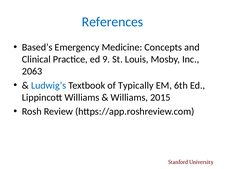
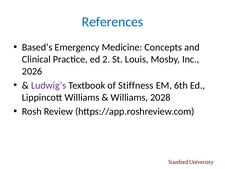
9: 9 -> 2 (106, 59)
2063: 2063 -> 2026 (32, 71)
Ludwig’s colour: blue -> purple (49, 85)
Typically: Typically -> Stiffness (136, 85)
2015: 2015 -> 2028 (160, 97)
